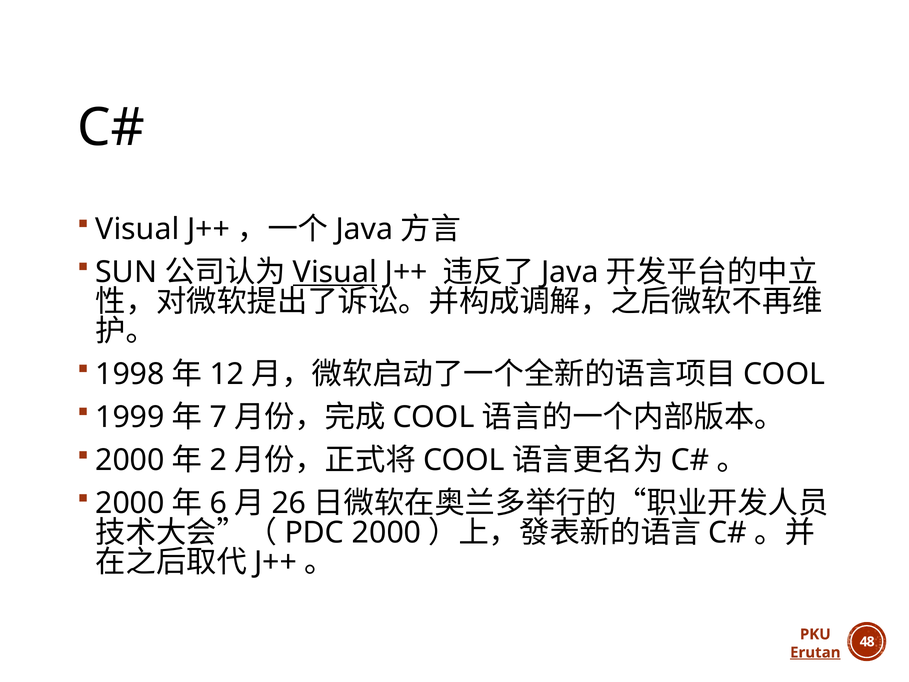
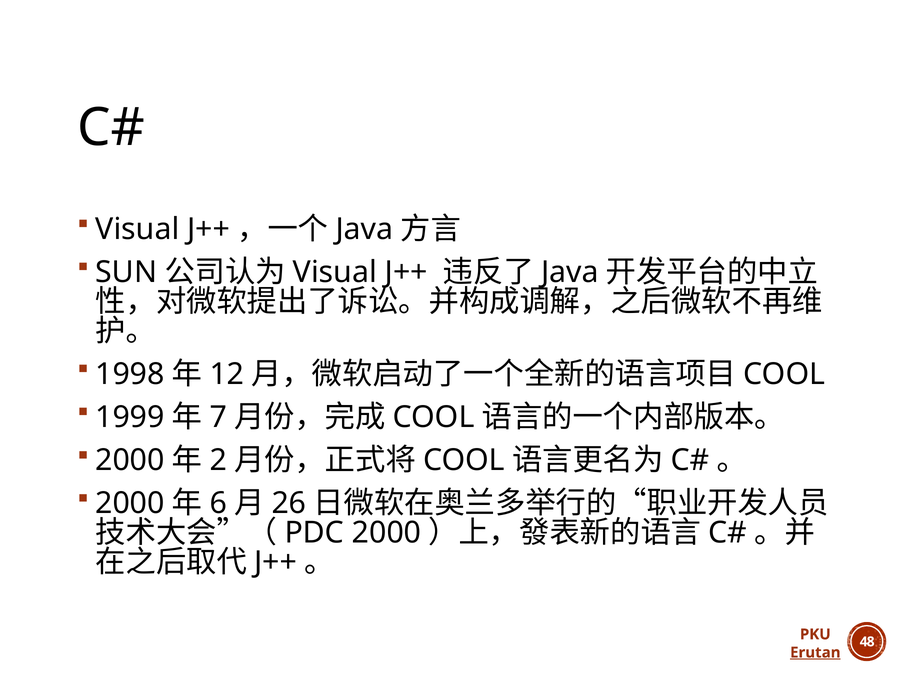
Visual underline: present -> none (335, 272)
